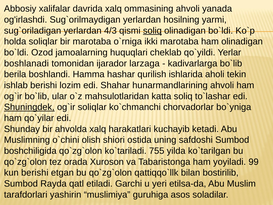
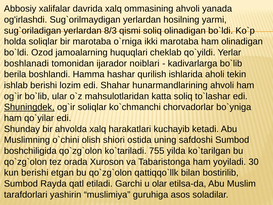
4/3: 4/3 -> 8/3 (110, 31)
soliq underline: present -> none (152, 31)
larzaga: larzaga -> noiblari (145, 63)
99: 99 -> 30 (254, 162)
yeri: yeri -> olar (159, 183)
